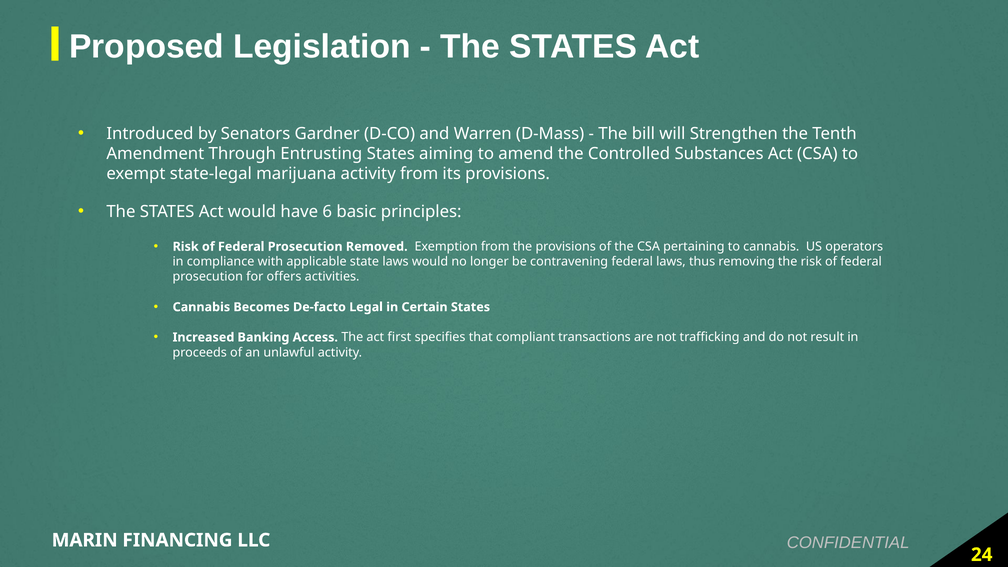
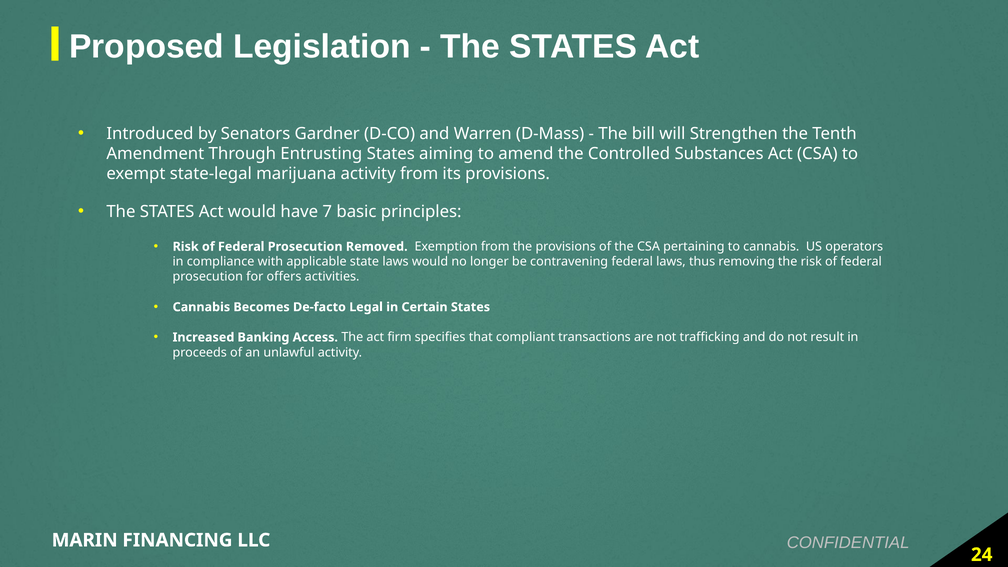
6: 6 -> 7 (327, 212)
first: first -> firm (399, 337)
